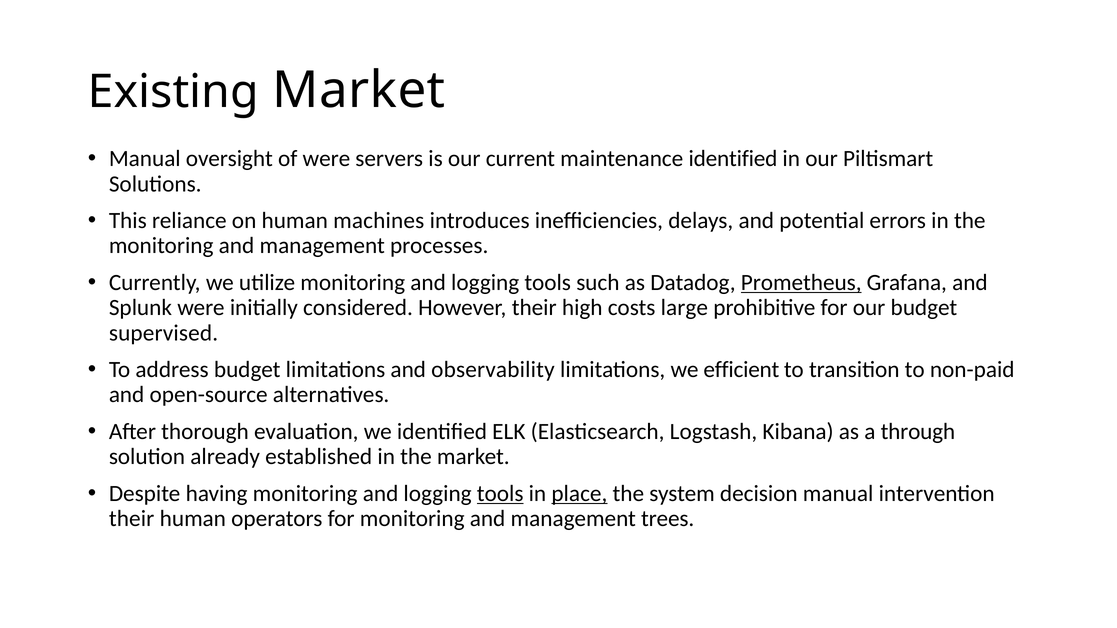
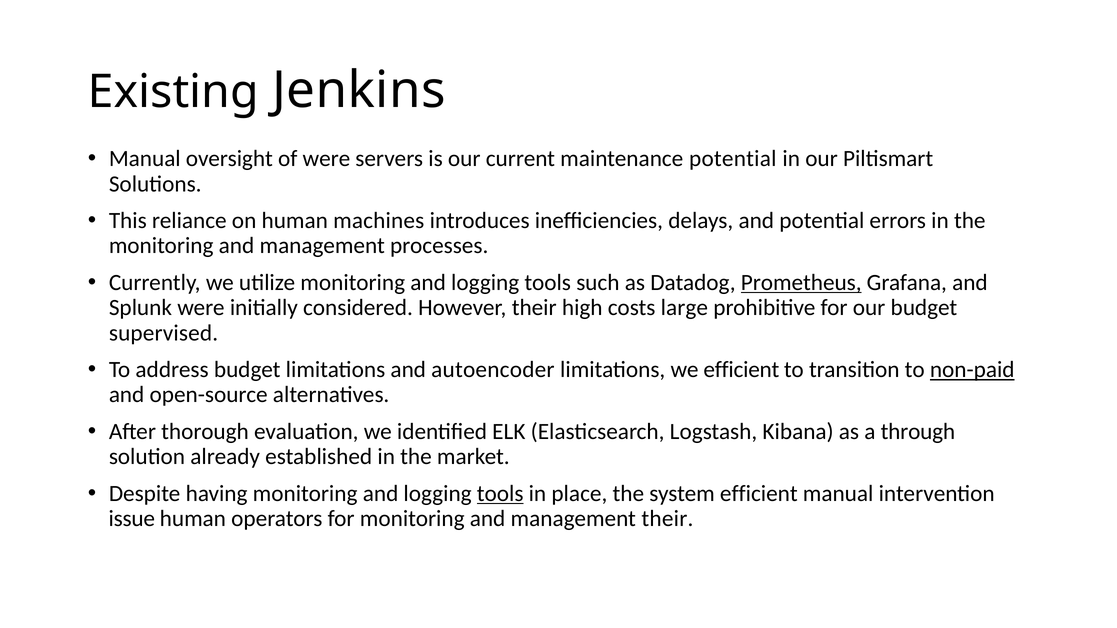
Existing Market: Market -> Jenkins (359, 90)
maintenance identified: identified -> potential (733, 159)
observability: observability -> autoencoder (493, 370)
non-paid underline: none -> present (972, 370)
place underline: present -> none (579, 494)
system decision: decision -> efficient (759, 494)
their: their -> issue (132, 519)
management trees: trees -> their (667, 519)
